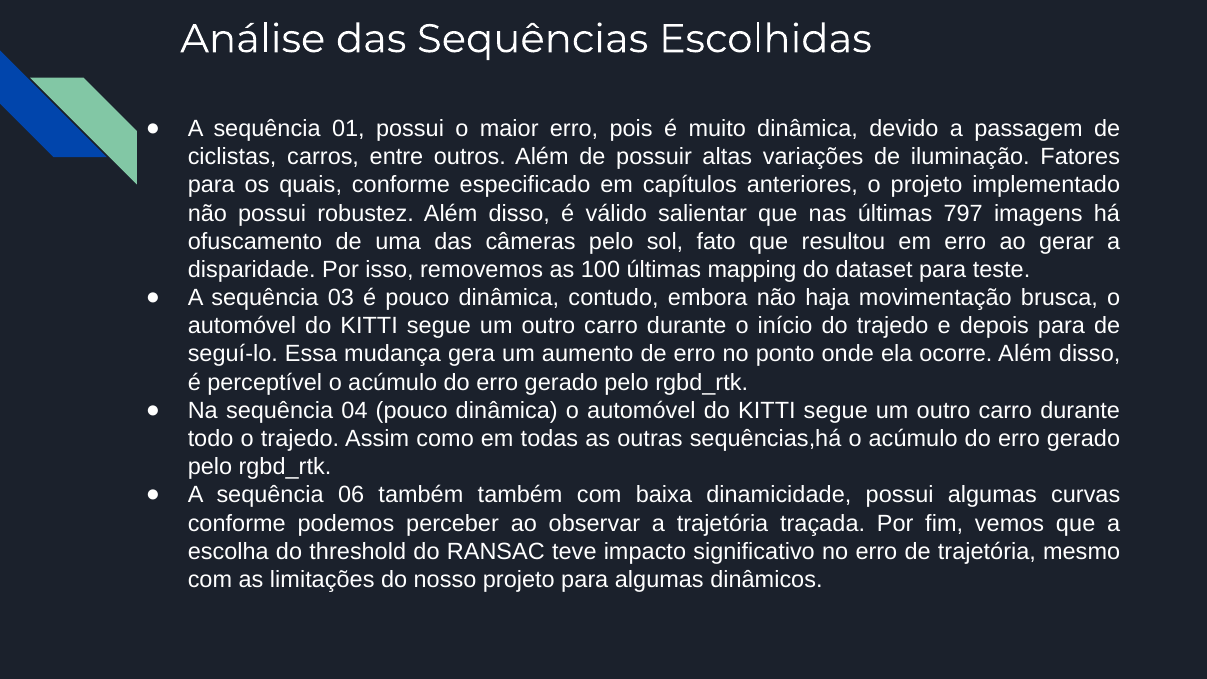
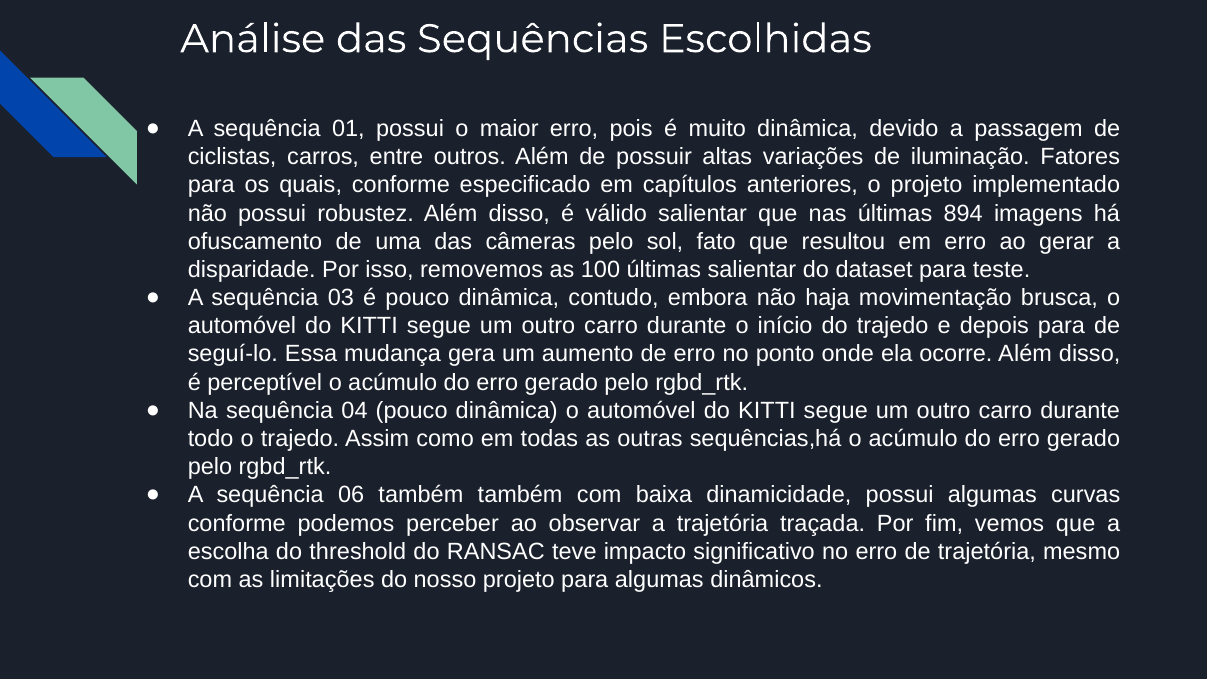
797: 797 -> 894 (963, 213)
últimas mapping: mapping -> salientar (752, 270)
